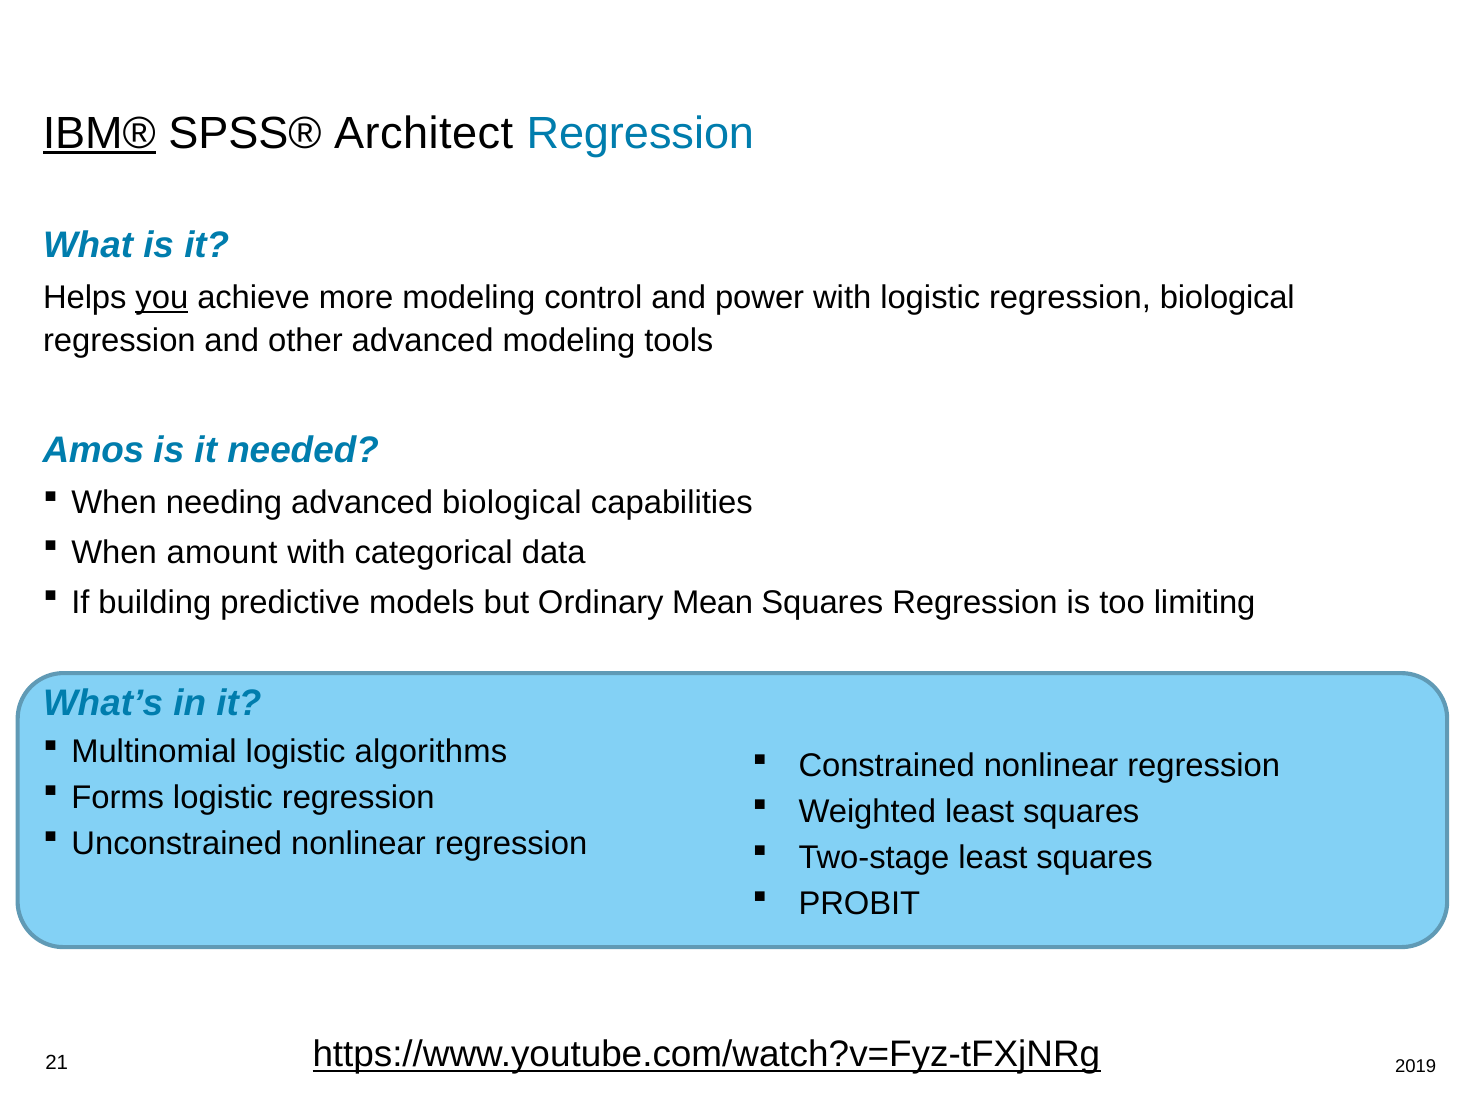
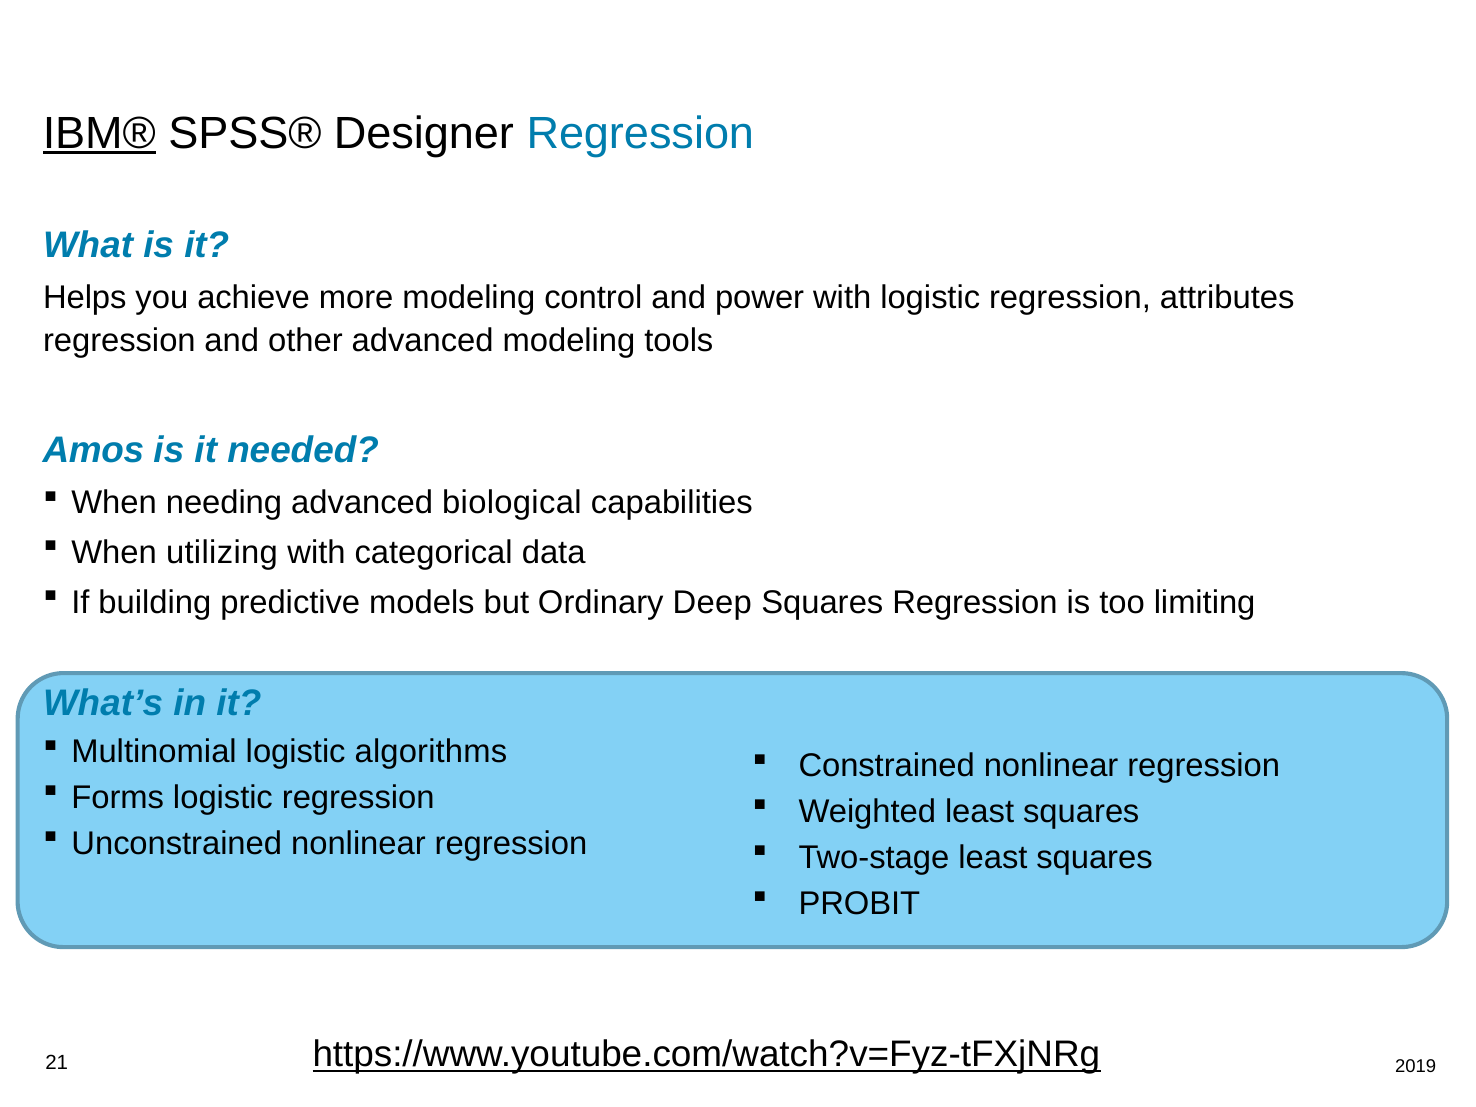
Architect: Architect -> Designer (424, 133)
you underline: present -> none (162, 298)
regression biological: biological -> attributes (1227, 298)
amount: amount -> utilizing (222, 553)
Mean: Mean -> Deep (712, 602)
